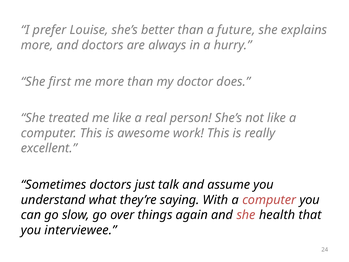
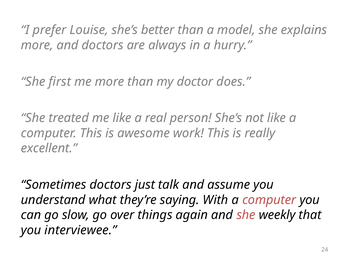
future: future -> model (236, 30)
health: health -> weekly (277, 215)
